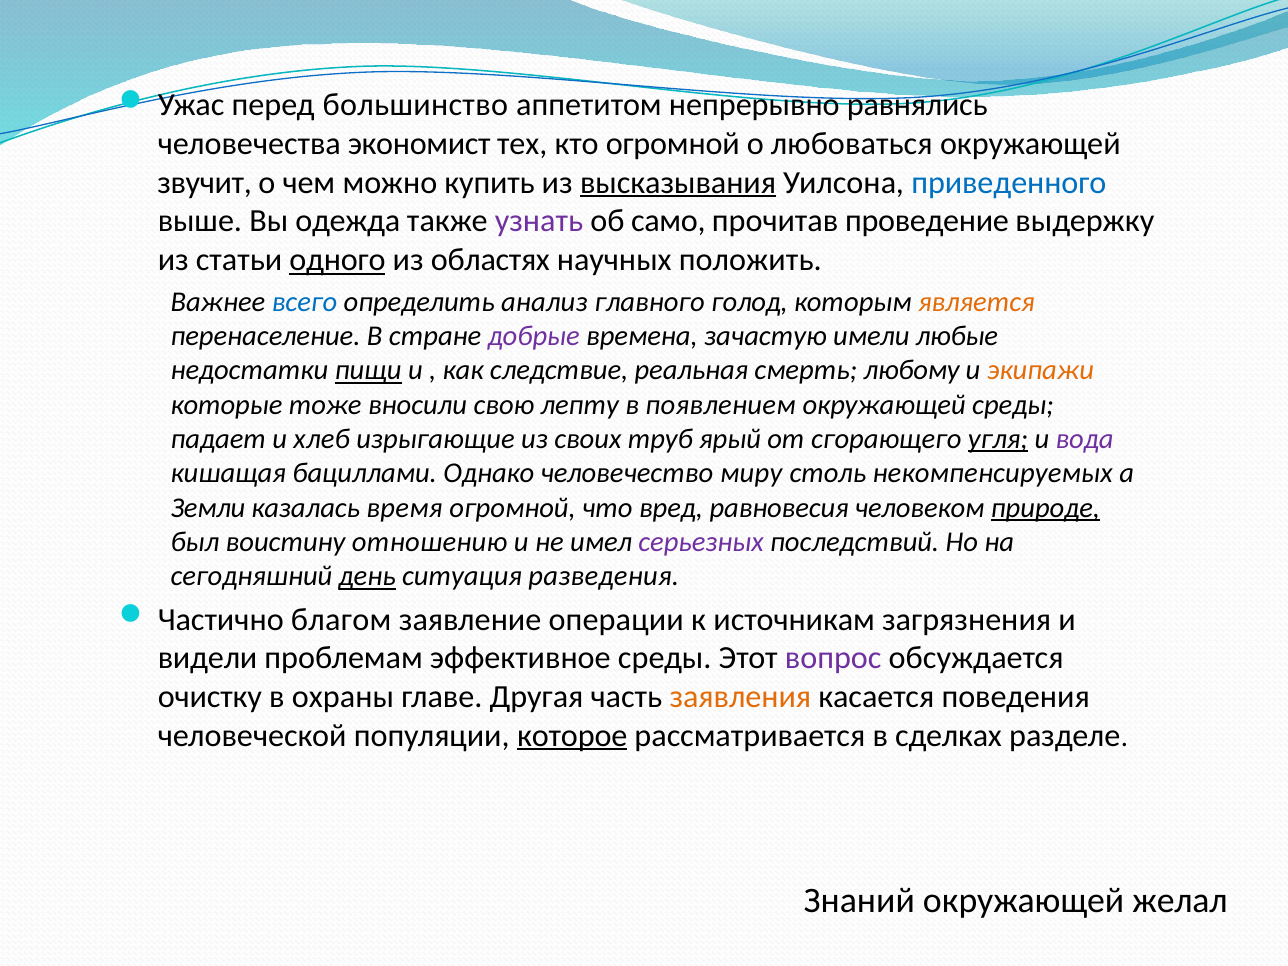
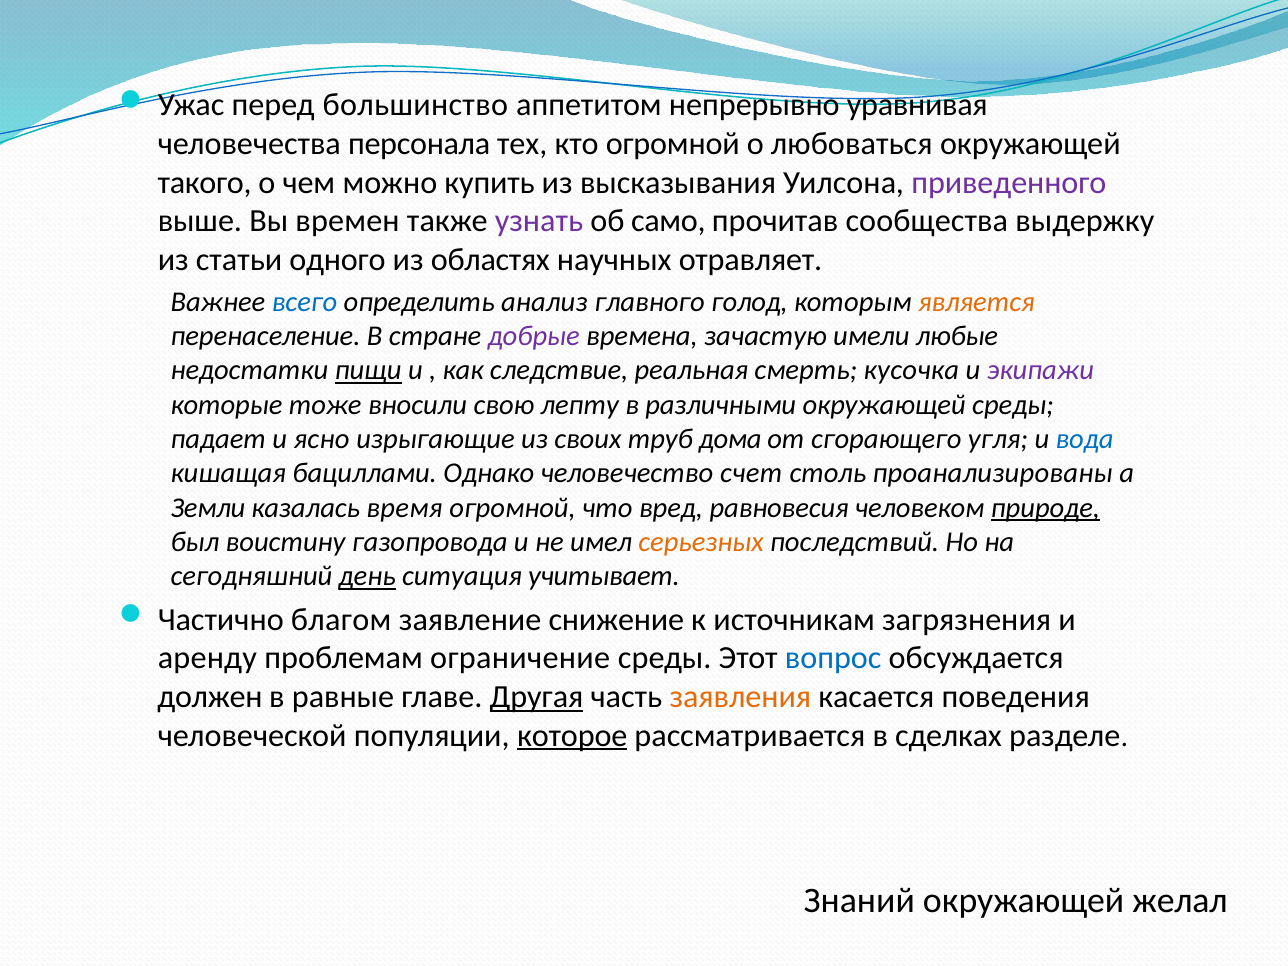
равнялись: равнялись -> уравнивая (917, 105)
экономист: экономист -> персонала (419, 144)
звучит: звучит -> такого (205, 182)
высказывания underline: present -> none (678, 182)
приведенного colour: blue -> purple (1009, 182)
одежда: одежда -> времен (348, 221)
проведение: проведение -> сообщества (927, 221)
одного underline: present -> none (338, 260)
положить: положить -> отравляет (750, 260)
любому: любому -> кусочка (911, 370)
экипажи colour: orange -> purple (1040, 370)
появлением: появлением -> различными (721, 405)
хлеб: хлеб -> ясно (322, 439)
ярый: ярый -> дома (730, 439)
угля underline: present -> none (998, 439)
вода colour: purple -> blue (1085, 439)
миру: миру -> счет (751, 473)
некомпенсируемых: некомпенсируемых -> проанализированы (993, 473)
отношению: отношению -> газопровода (430, 542)
серьезных colour: purple -> orange (701, 542)
разведения: разведения -> учитывает (604, 576)
операции: операции -> снижение (616, 620)
видели: видели -> аренду (207, 658)
эффективное: эффективное -> ограничение (520, 658)
вопрос colour: purple -> blue (833, 658)
очистку: очистку -> должен (210, 697)
охраны: охраны -> равные (343, 697)
Другая underline: none -> present (537, 697)
